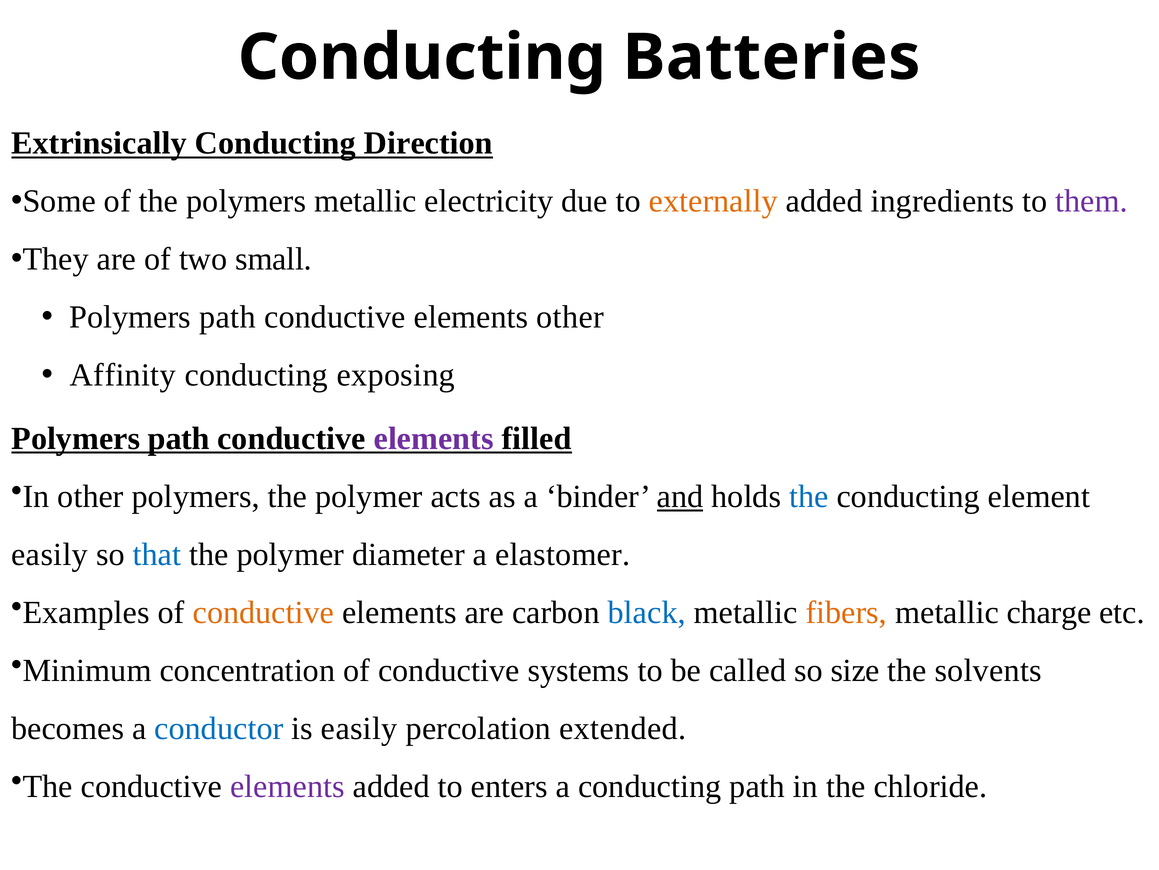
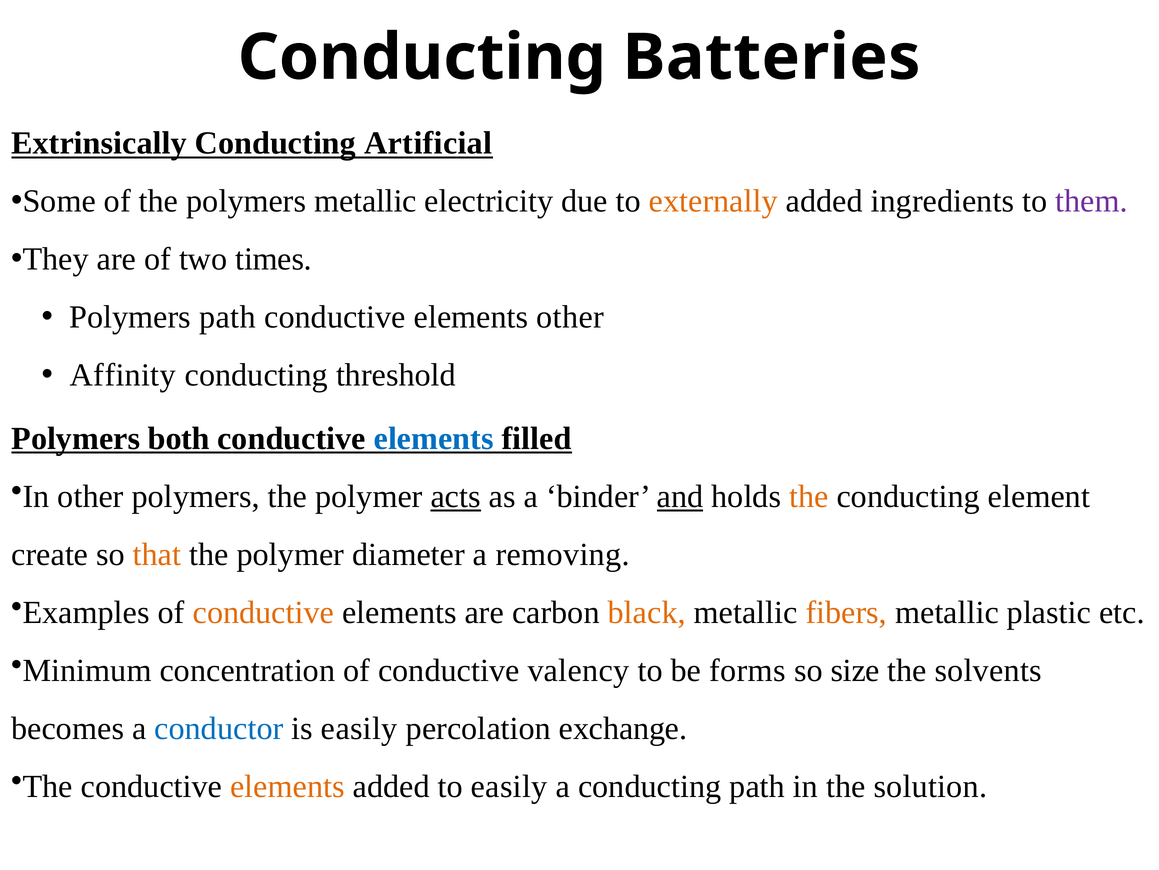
Direction: Direction -> Artificial (428, 143)
small: small -> times (274, 259)
exposing: exposing -> threshold (396, 375)
path: path -> both (179, 438)
elements colour: purple -> blue (434, 438)
acts underline: none -> present (456, 496)
the colour: blue -> orange (809, 496)
easily: easily -> create (50, 554)
that colour: blue -> orange (157, 554)
elastomer: elastomer -> removing (563, 554)
black colour: blue -> orange (647, 612)
charge: charge -> plastic (1049, 612)
systems: systems -> valency (578, 670)
called: called -> forms (748, 670)
extended: extended -> exchange (623, 728)
elements colour: purple -> orange (287, 786)
to enters: enters -> easily (509, 786)
chloride: chloride -> solution (930, 786)
